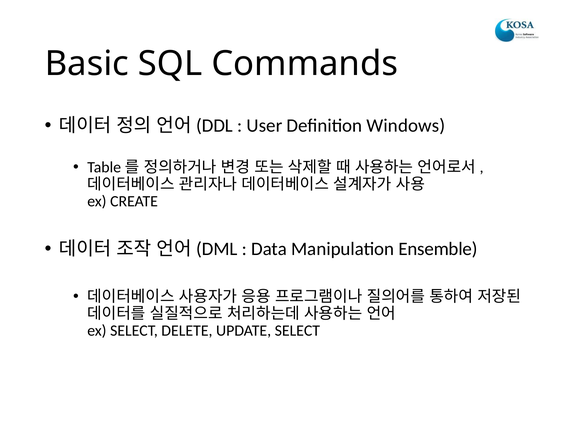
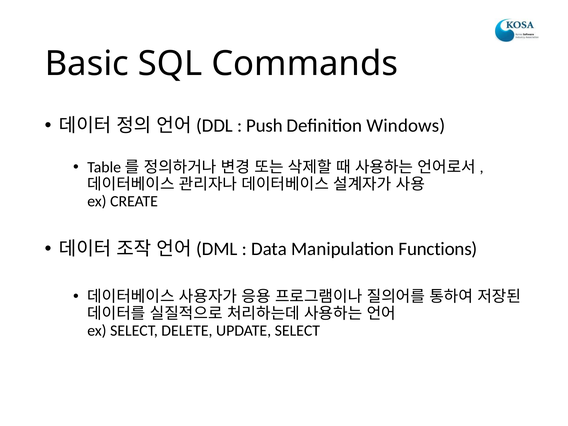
User: User -> Push (265, 126)
Ensemble: Ensemble -> Functions (438, 249)
